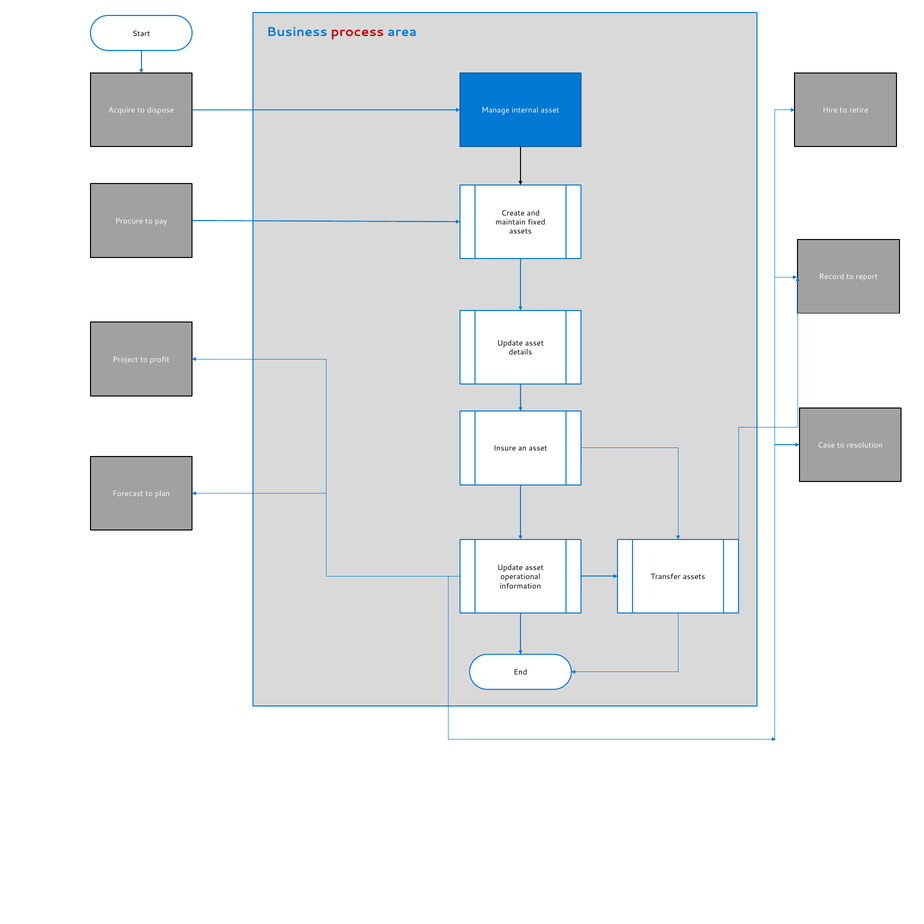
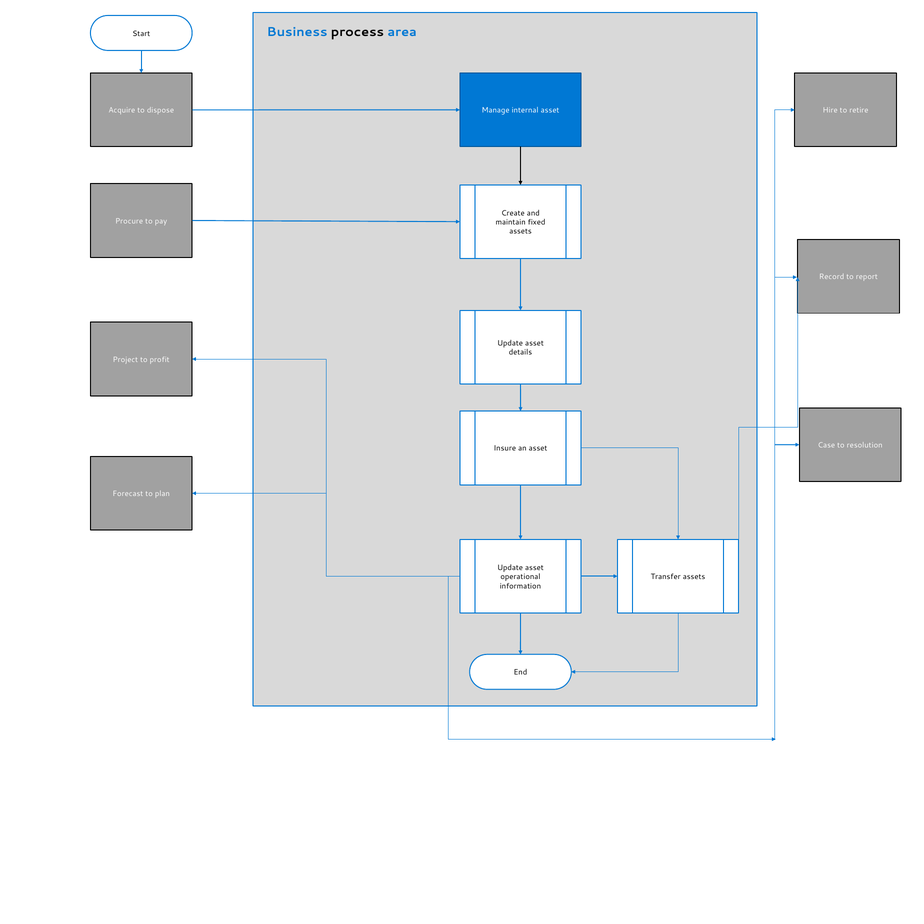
process colour: red -> black (357, 32)
